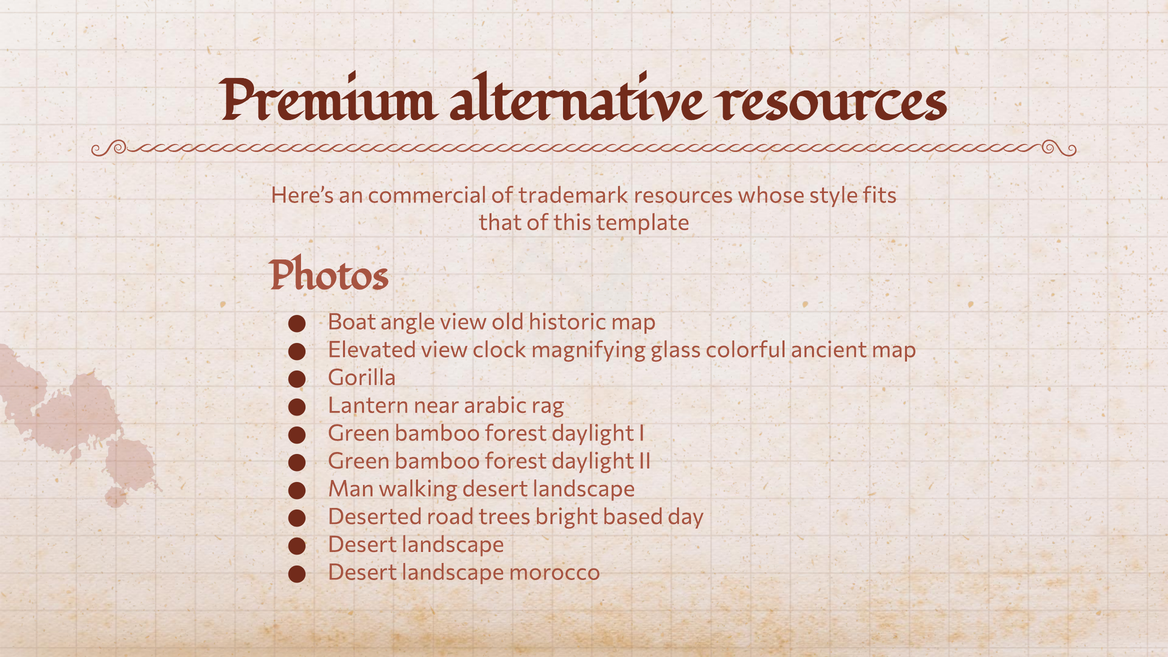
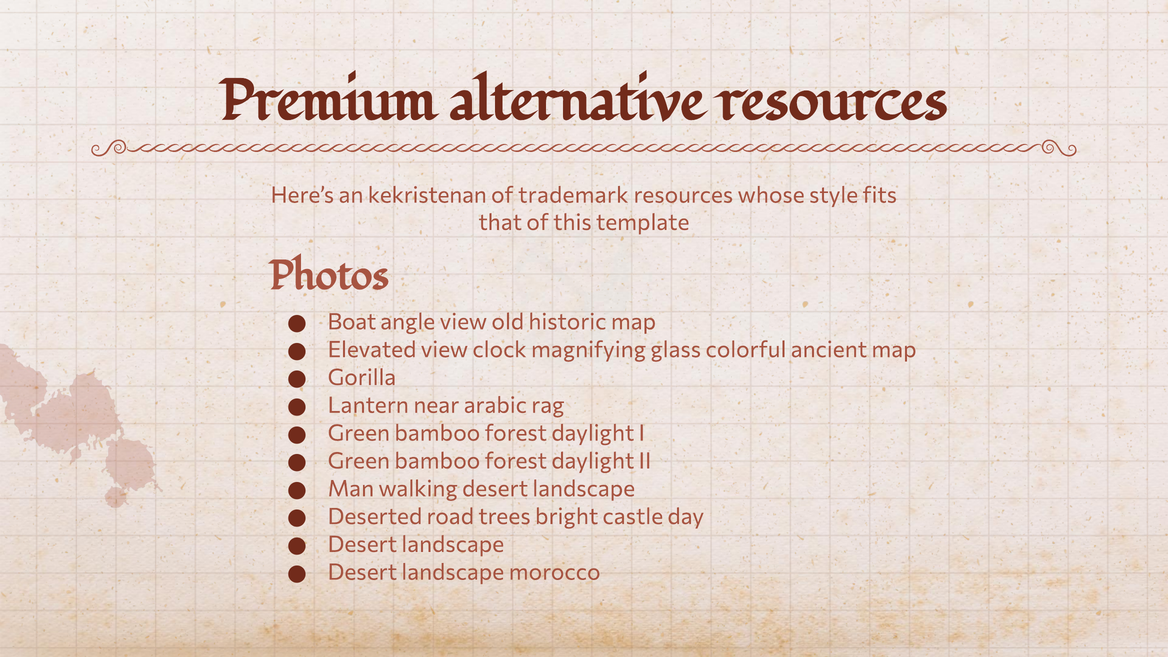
commercial: commercial -> kekristenan (427, 195)
based: based -> castle (633, 517)
